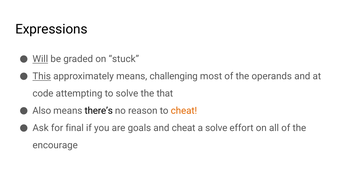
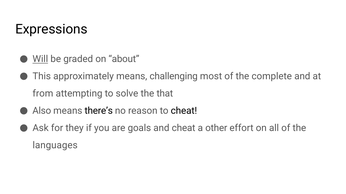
stuck: stuck -> about (124, 59)
This underline: present -> none (42, 77)
operands: operands -> complete (272, 77)
code: code -> from (43, 94)
cheat colour: orange -> black (184, 111)
final: final -> they (75, 128)
a solve: solve -> other (216, 128)
encourage: encourage -> languages (55, 146)
